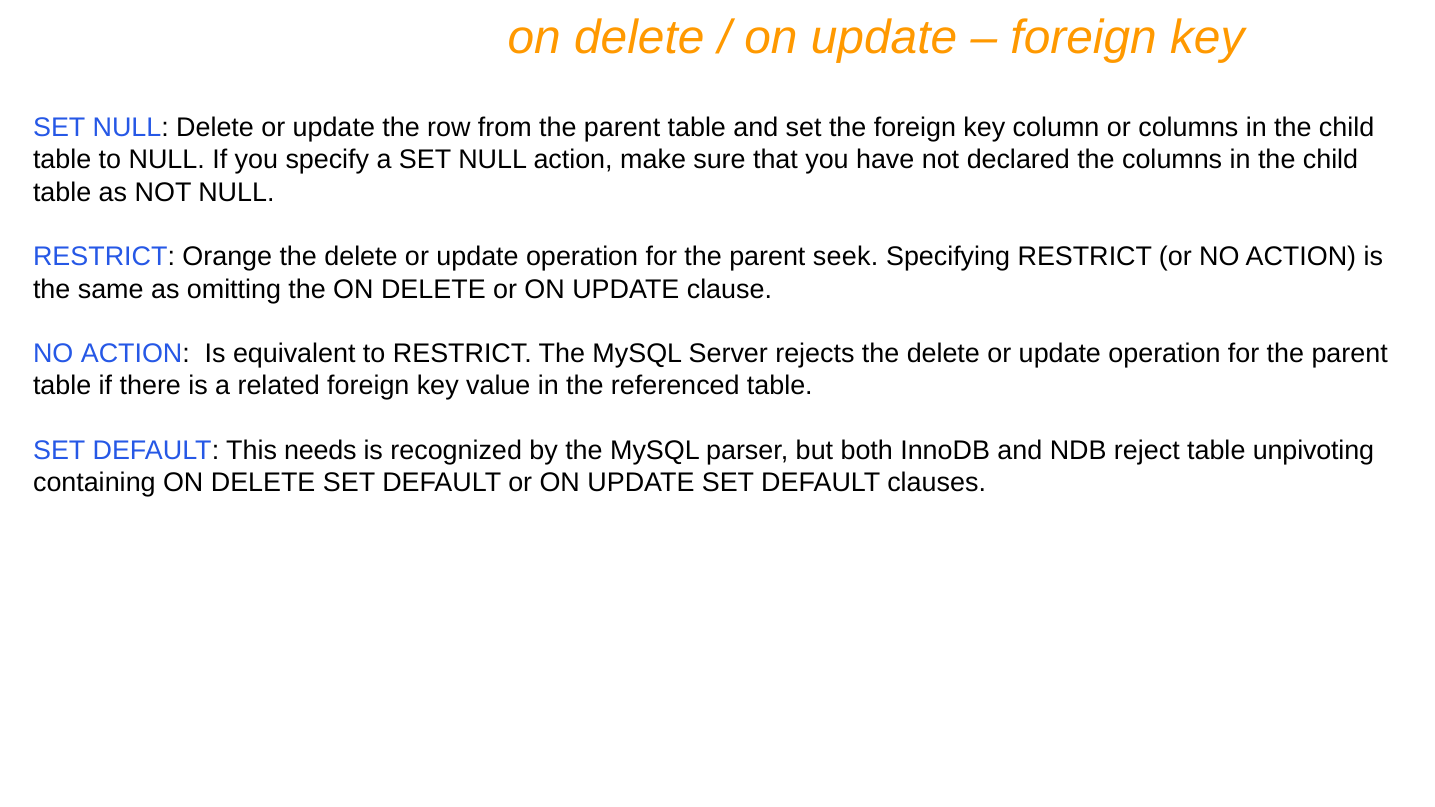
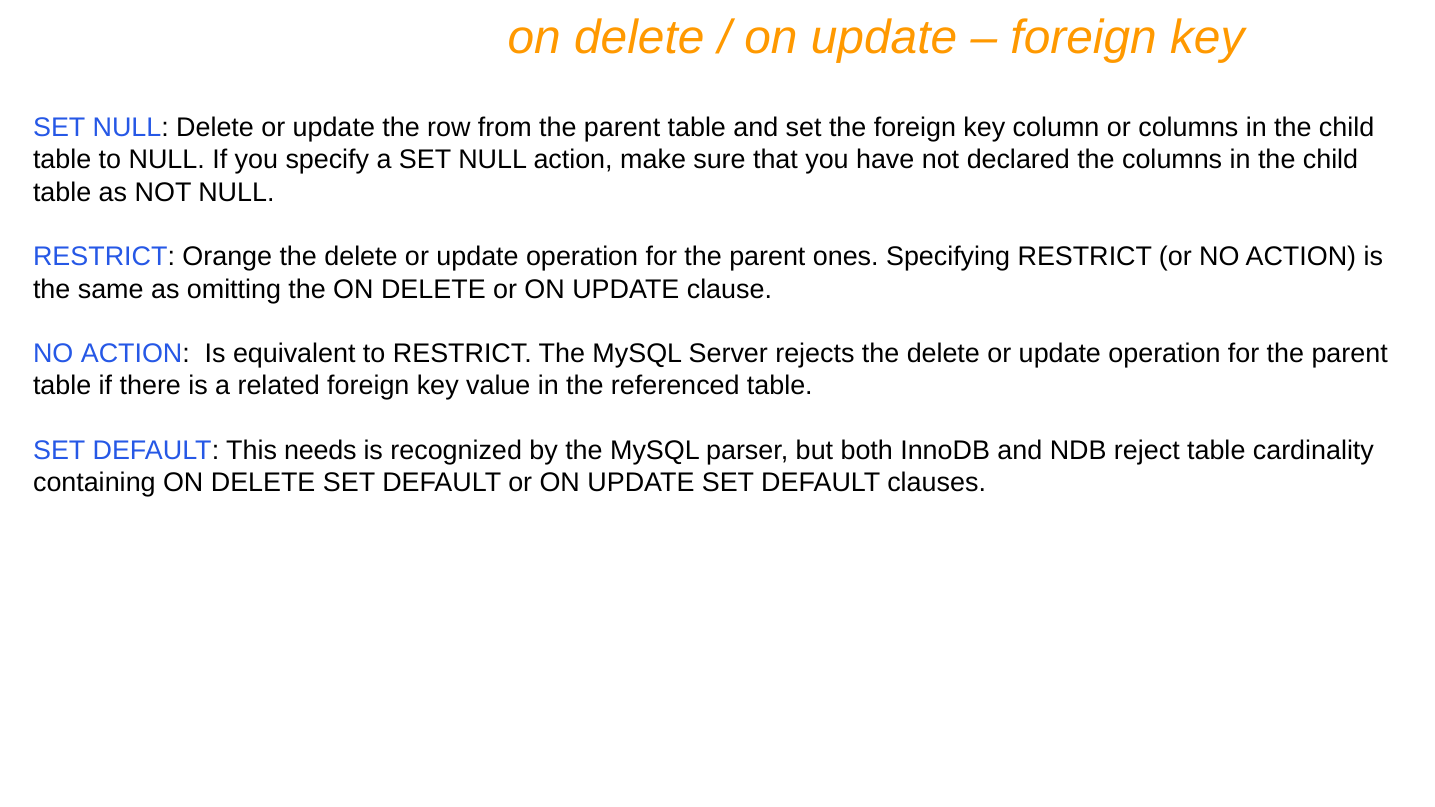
seek: seek -> ones (846, 257)
unpivoting: unpivoting -> cardinality (1313, 451)
